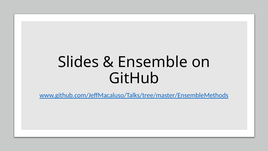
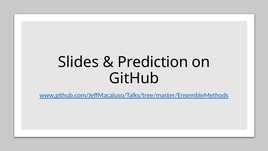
Ensemble: Ensemble -> Prediction (153, 62)
